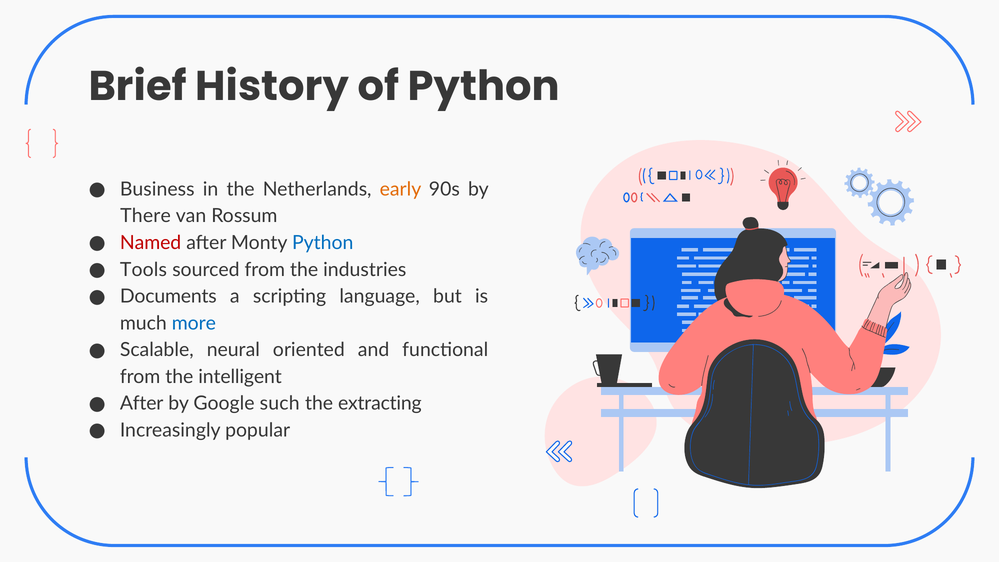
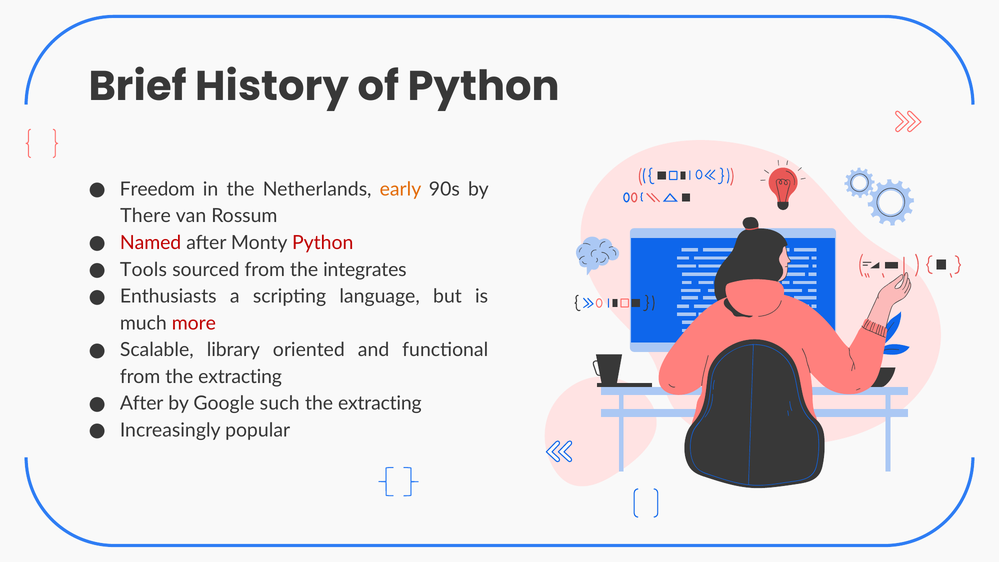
Business: Business -> Freedom (157, 189)
Python colour: blue -> red (323, 243)
industries: industries -> integrates (365, 270)
Documents: Documents -> Enthusiasts (168, 296)
more colour: blue -> red (194, 323)
neural: neural -> library (233, 350)
from the intelligent: intelligent -> extracting (240, 377)
